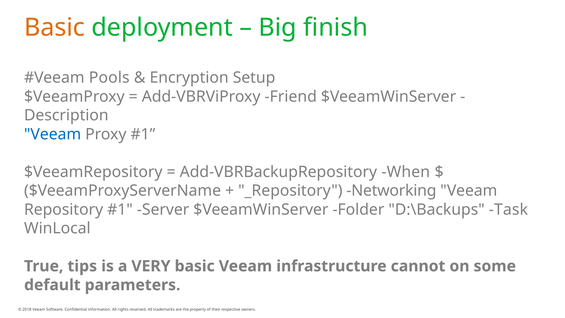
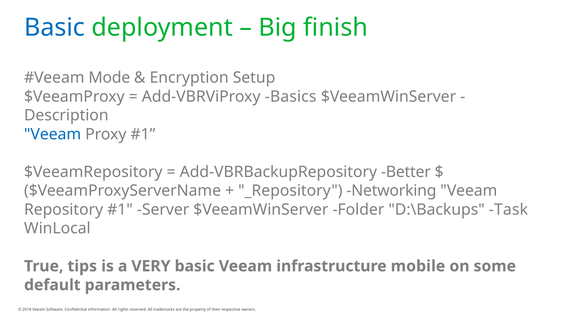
Basic colour: orange -> blue (55, 27)
Pools: Pools -> Mode (109, 78)
Friend: Friend -> Basics (291, 96)
When: When -> Better (406, 172)
cannot: cannot -> mobile (418, 266)
